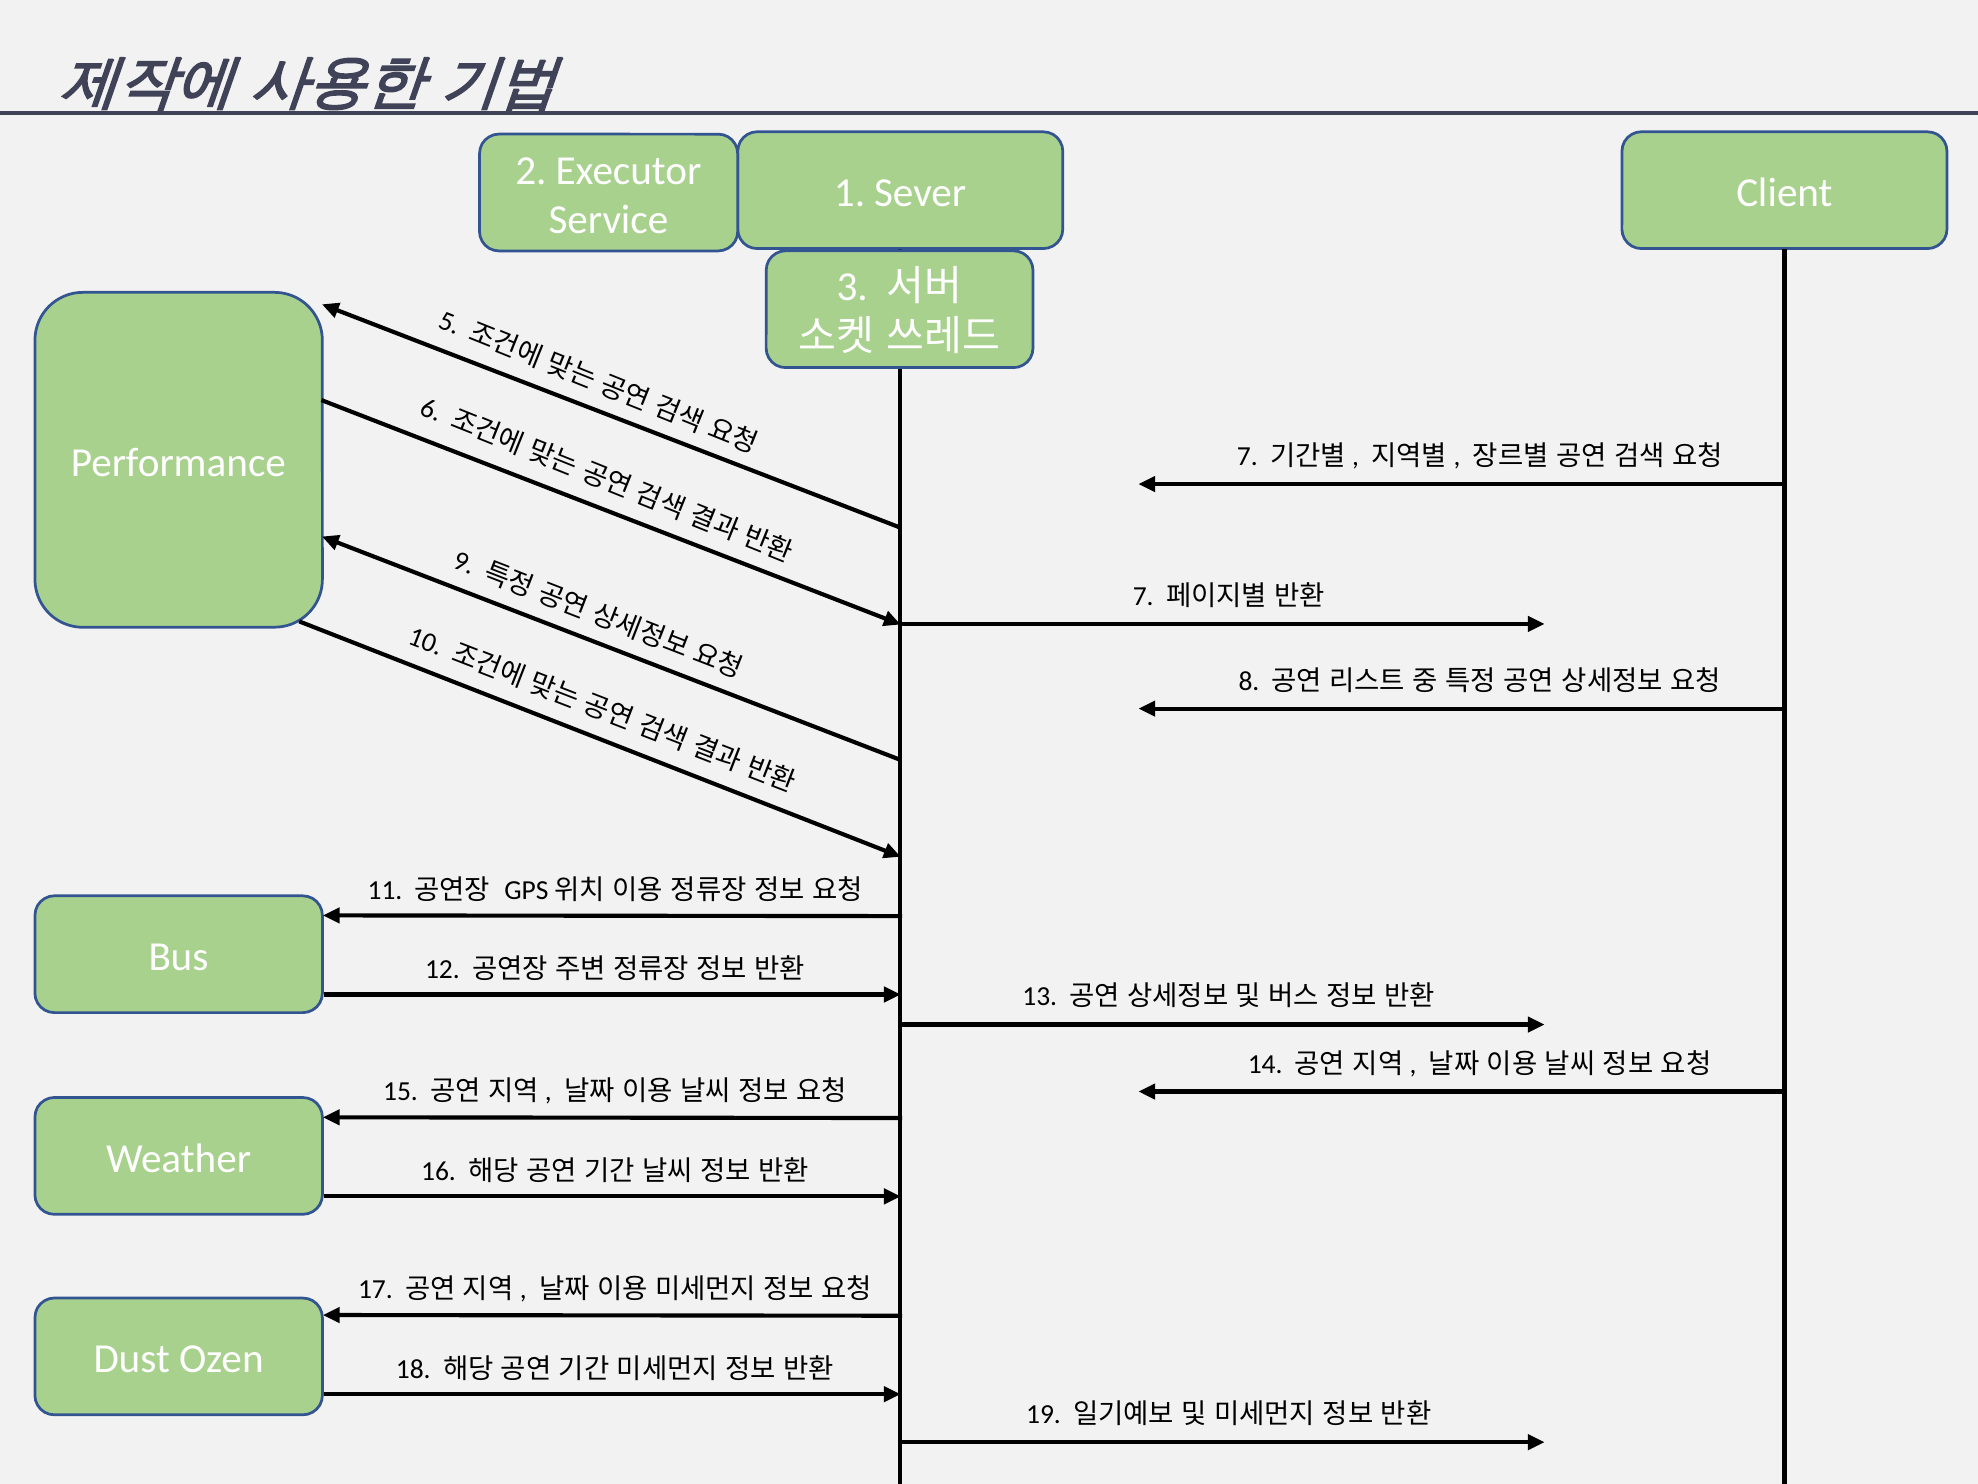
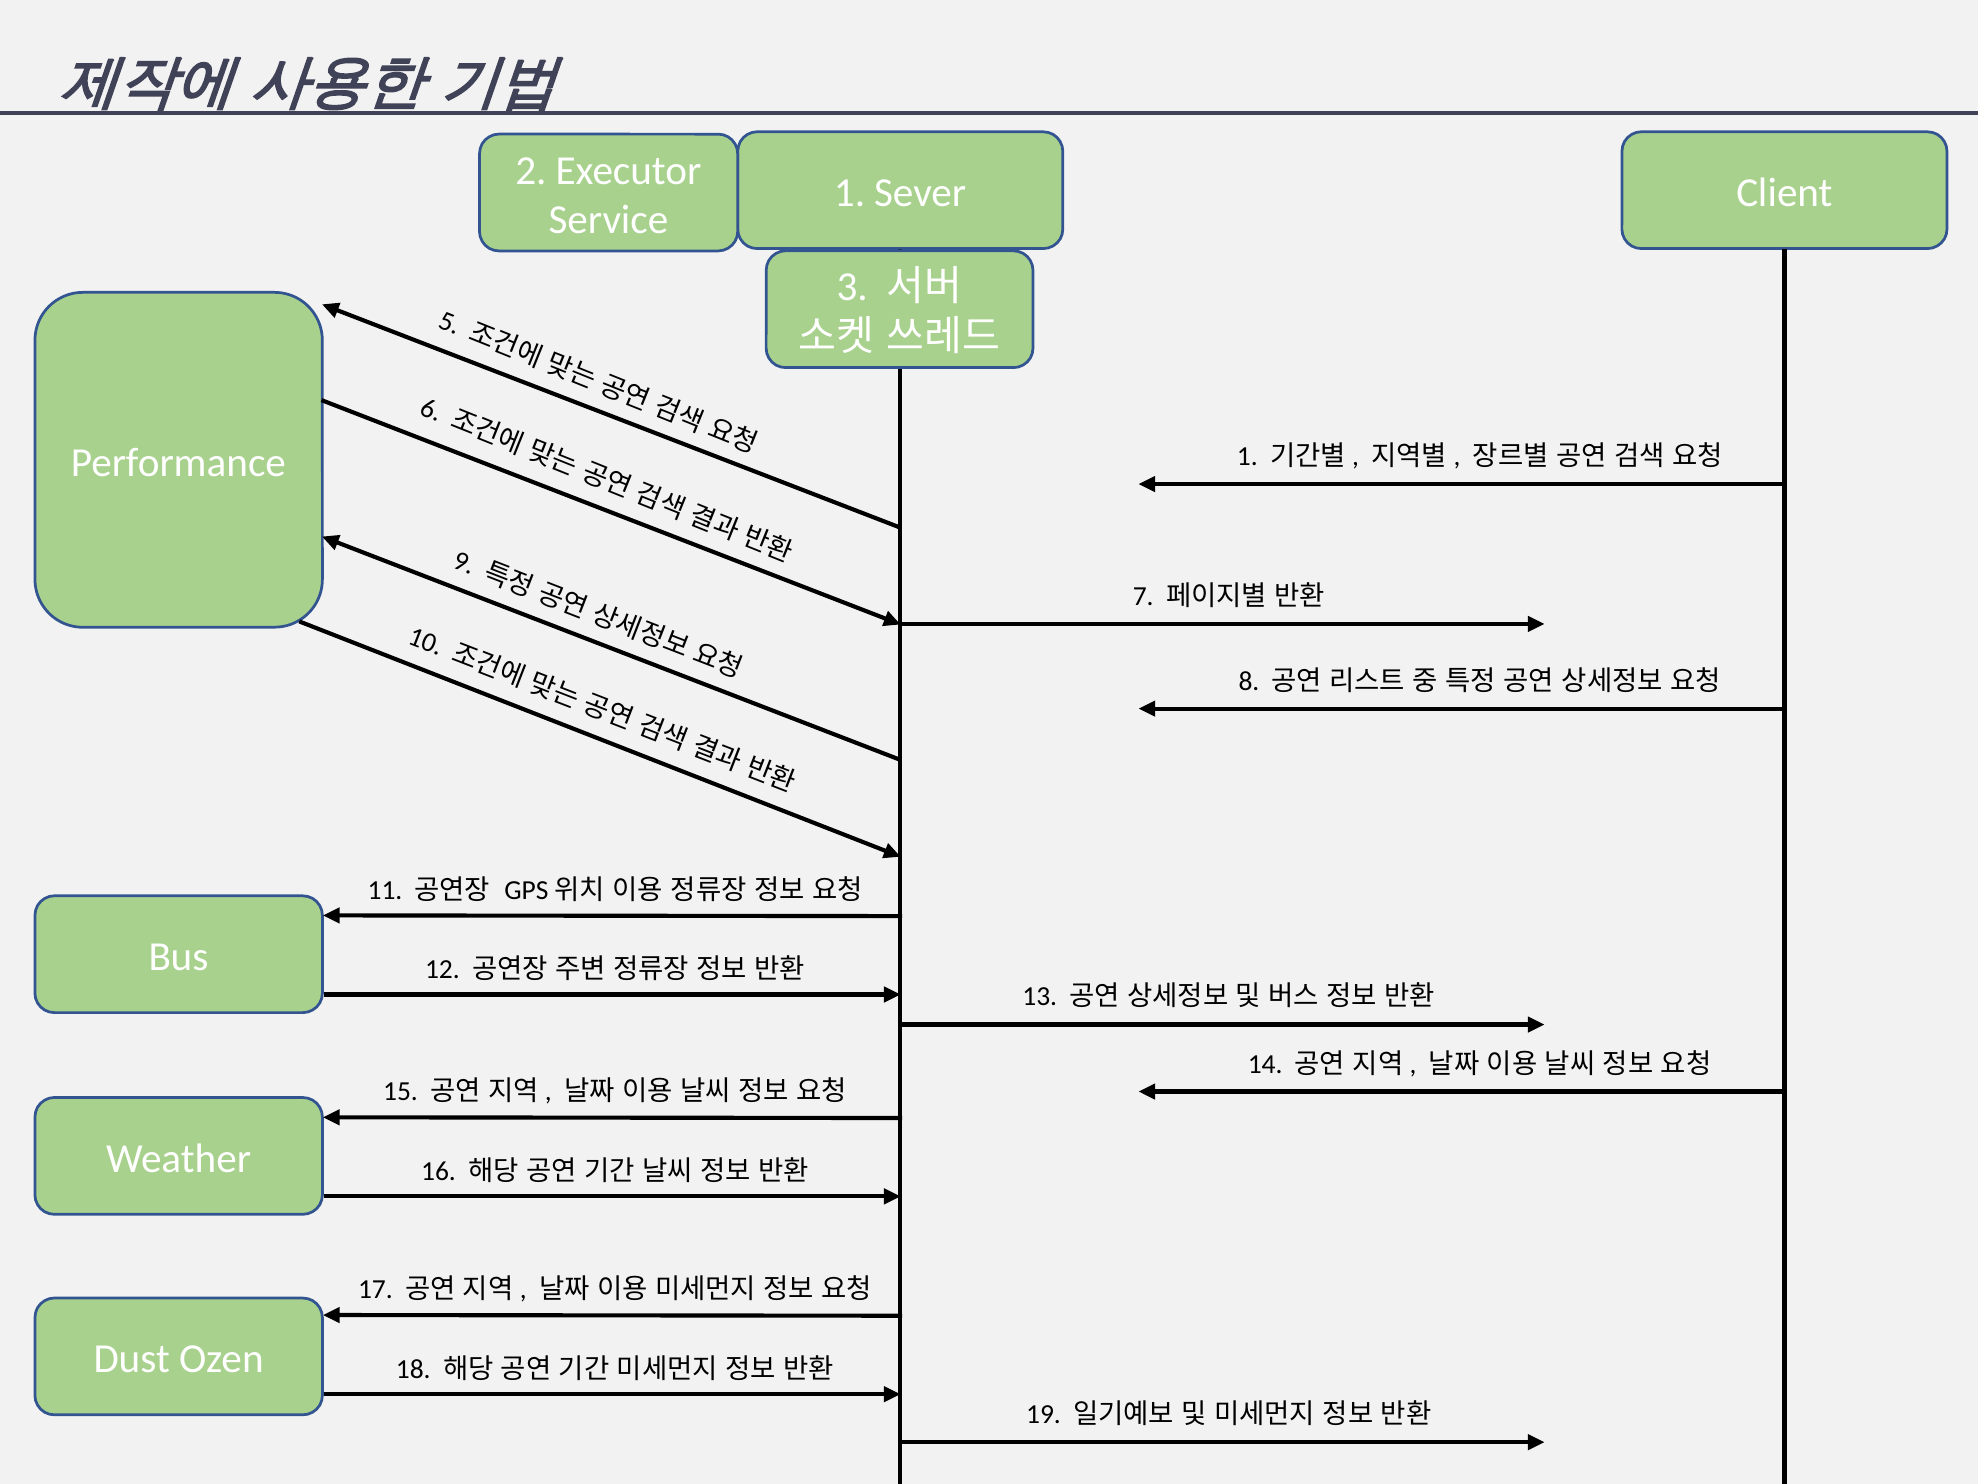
Performance 7: 7 -> 1 (1247, 456)
